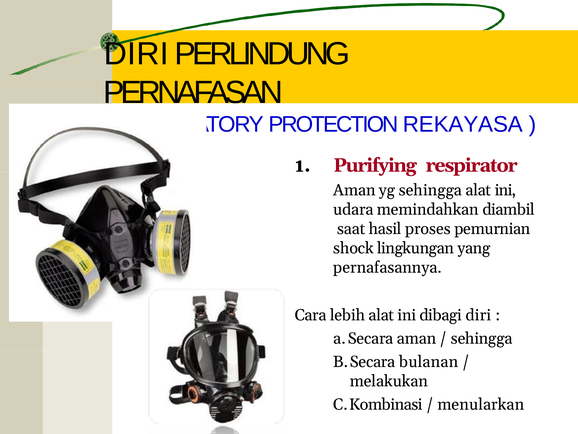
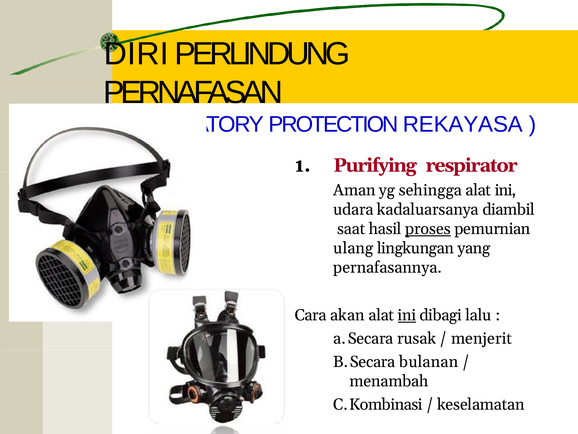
memindahkan: memindahkan -> kadaluarsanya (428, 209)
proses underline: none -> present (428, 229)
shock: shock -> ulang (353, 248)
lebih: lebih -> akan (347, 315)
ini underline: none -> present (407, 315)
dibagi diri: diri -> lalu (478, 315)
aman: aman -> rusak (417, 338)
sehingga: sehingga -> menjerit (482, 338)
melakukan: melakukan -> menambah (389, 381)
menularkan: menularkan -> keselamatan (481, 404)
